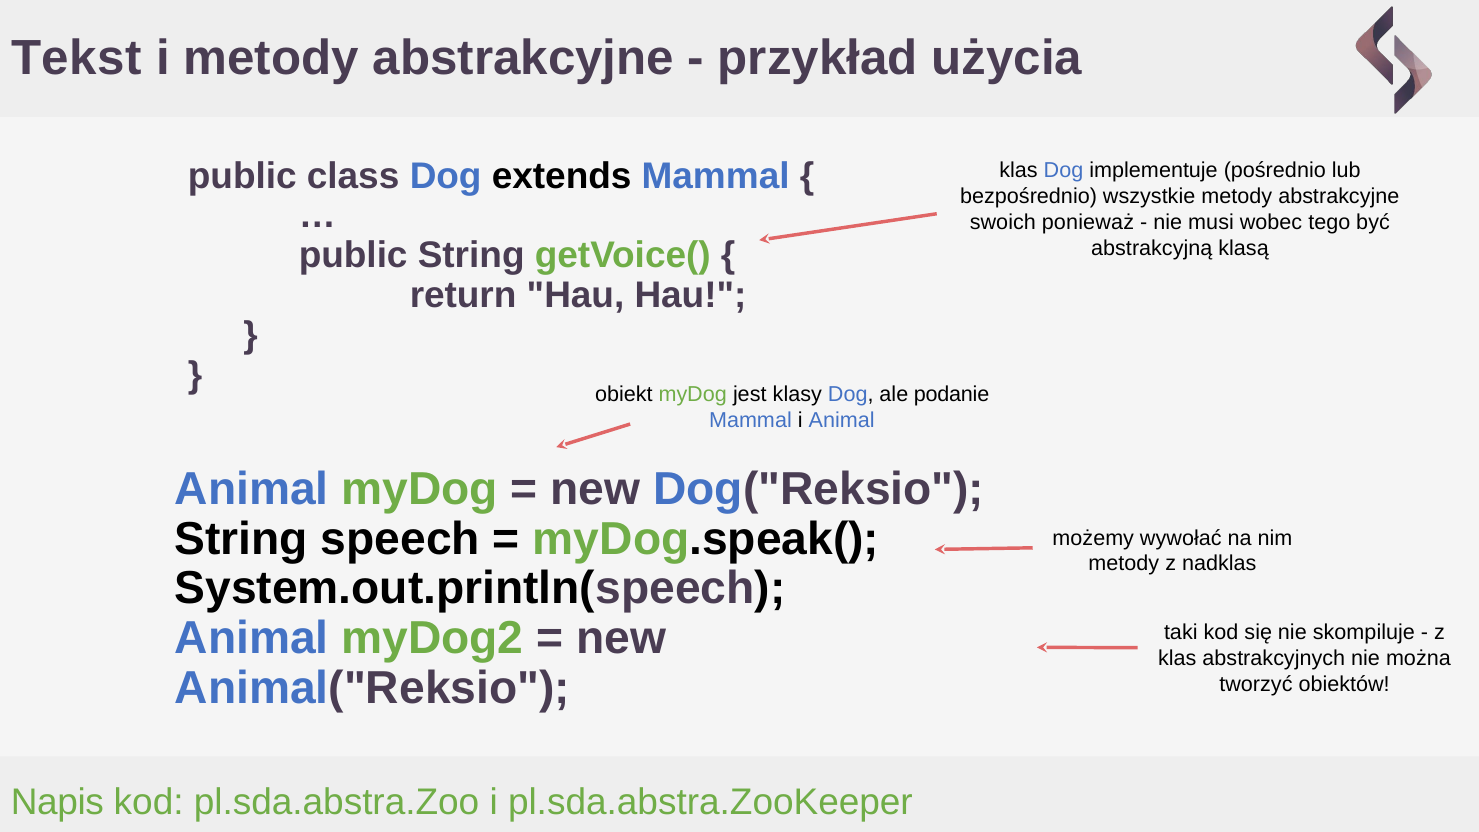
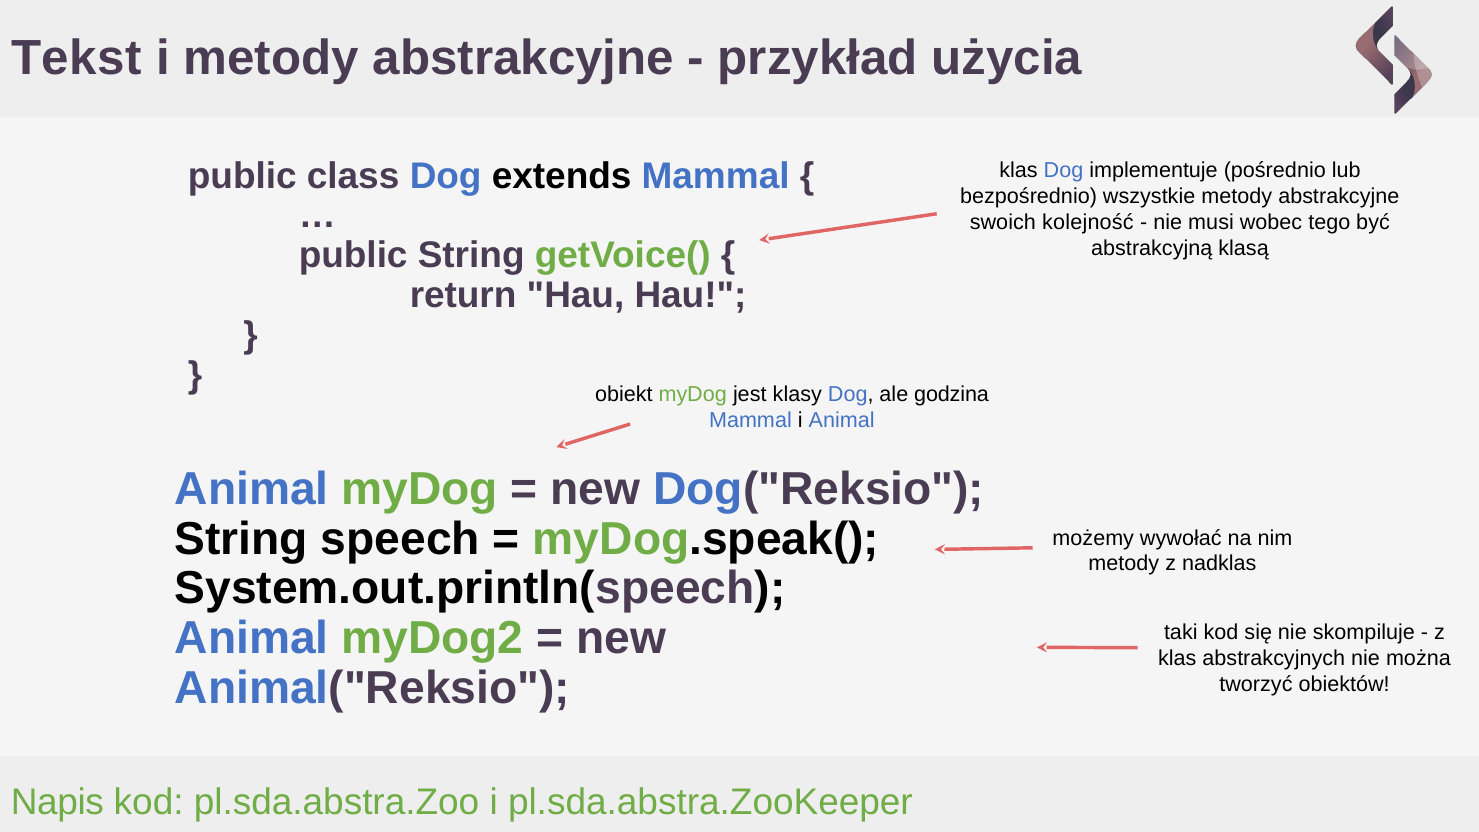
ponieważ: ponieważ -> kolejność (1088, 222)
podanie: podanie -> godzina (952, 394)
